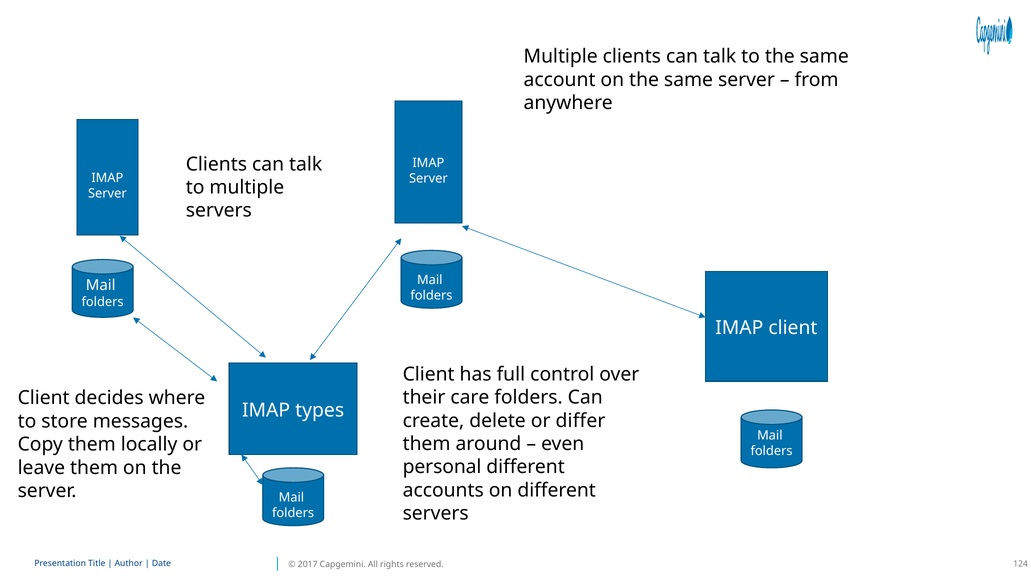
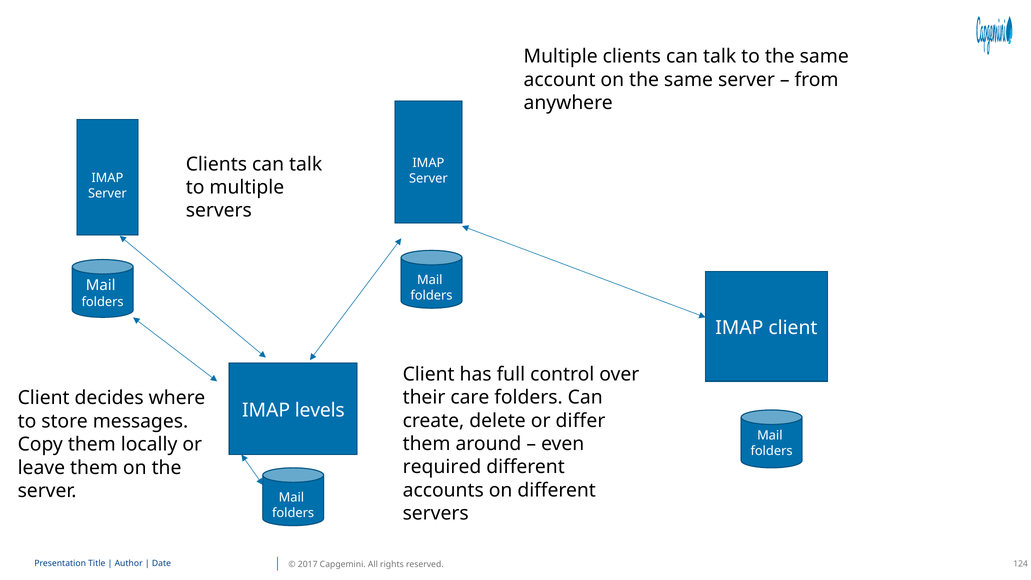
types: types -> levels (320, 410)
personal: personal -> required (442, 467)
